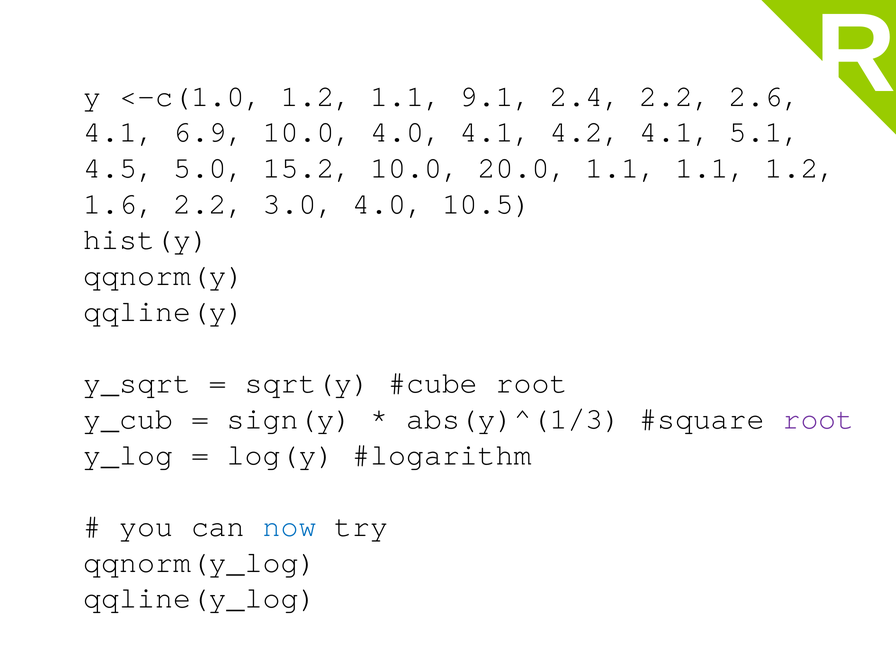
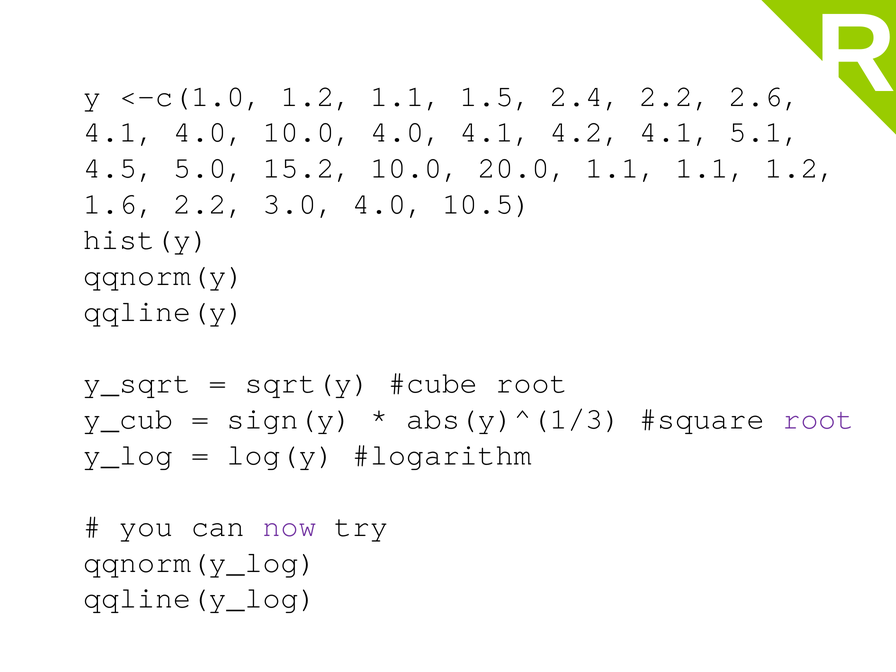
9.1: 9.1 -> 1.5 (496, 96)
4.1 6.9: 6.9 -> 4.0 (209, 132)
now colour: blue -> purple (290, 526)
